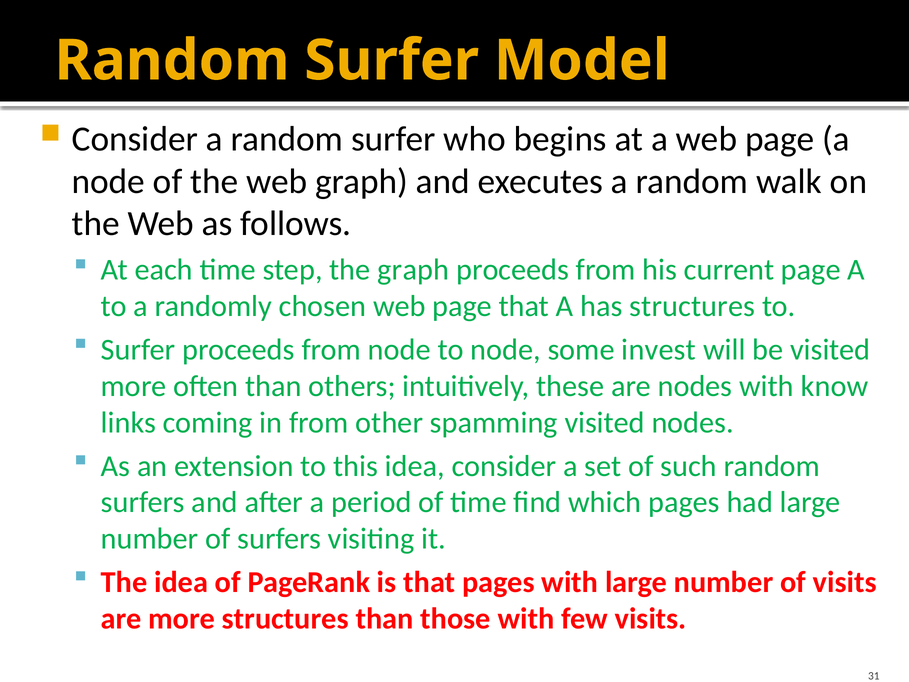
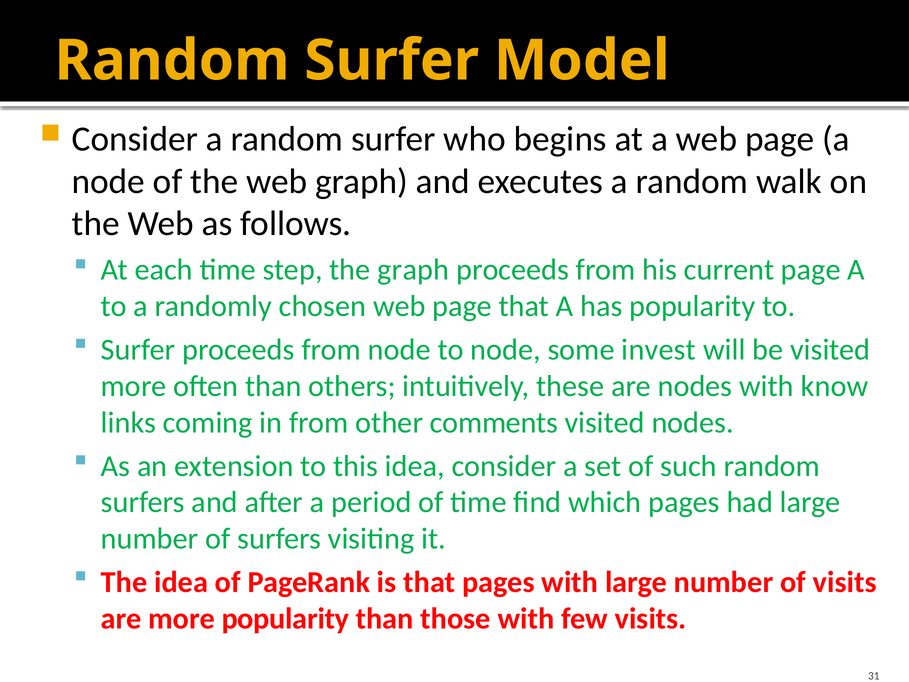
has structures: structures -> popularity (692, 306)
spamming: spamming -> comments (494, 422)
more structures: structures -> popularity (285, 618)
